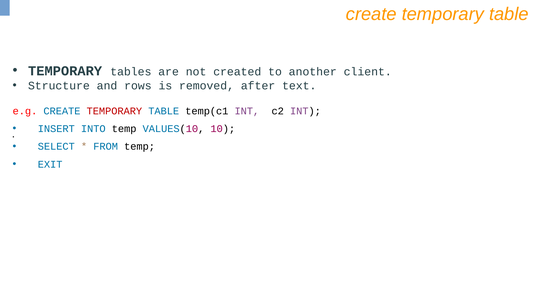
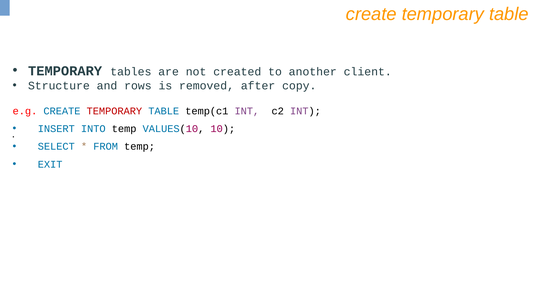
text: text -> copy (299, 86)
